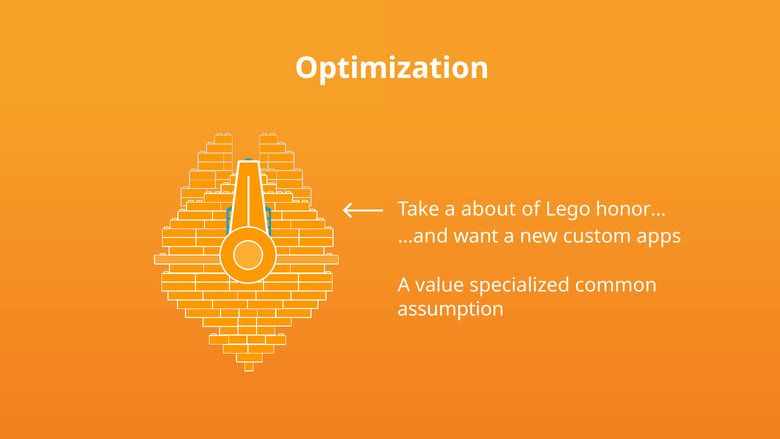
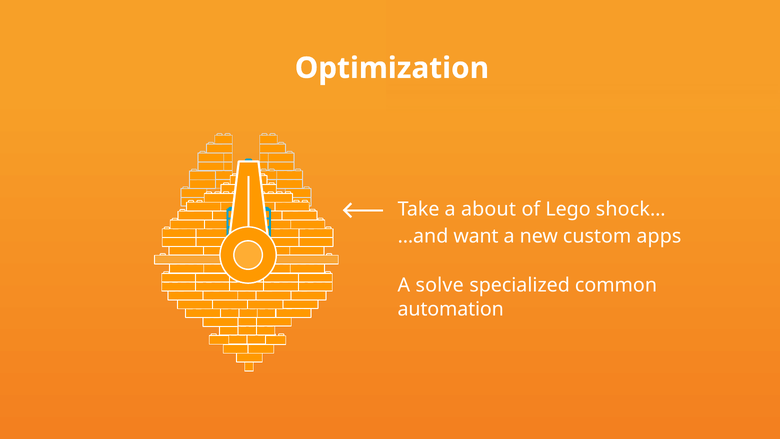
honor…: honor… -> shock… (631, 209)
value: value -> solve (440, 285)
assumption: assumption -> automation (451, 309)
